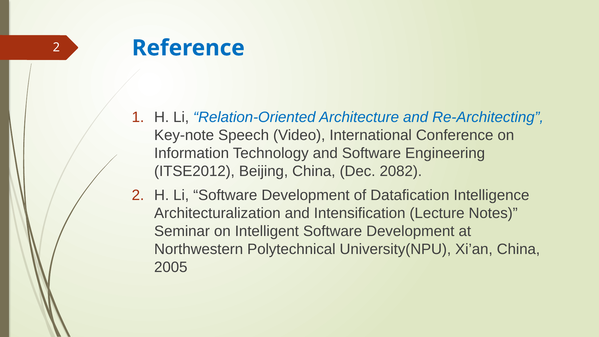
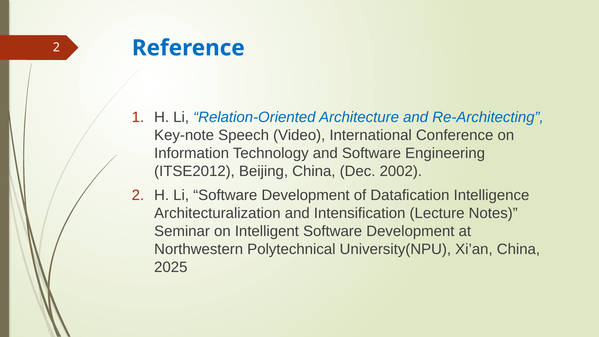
2082: 2082 -> 2002 (401, 171)
2005: 2005 -> 2025 (171, 267)
